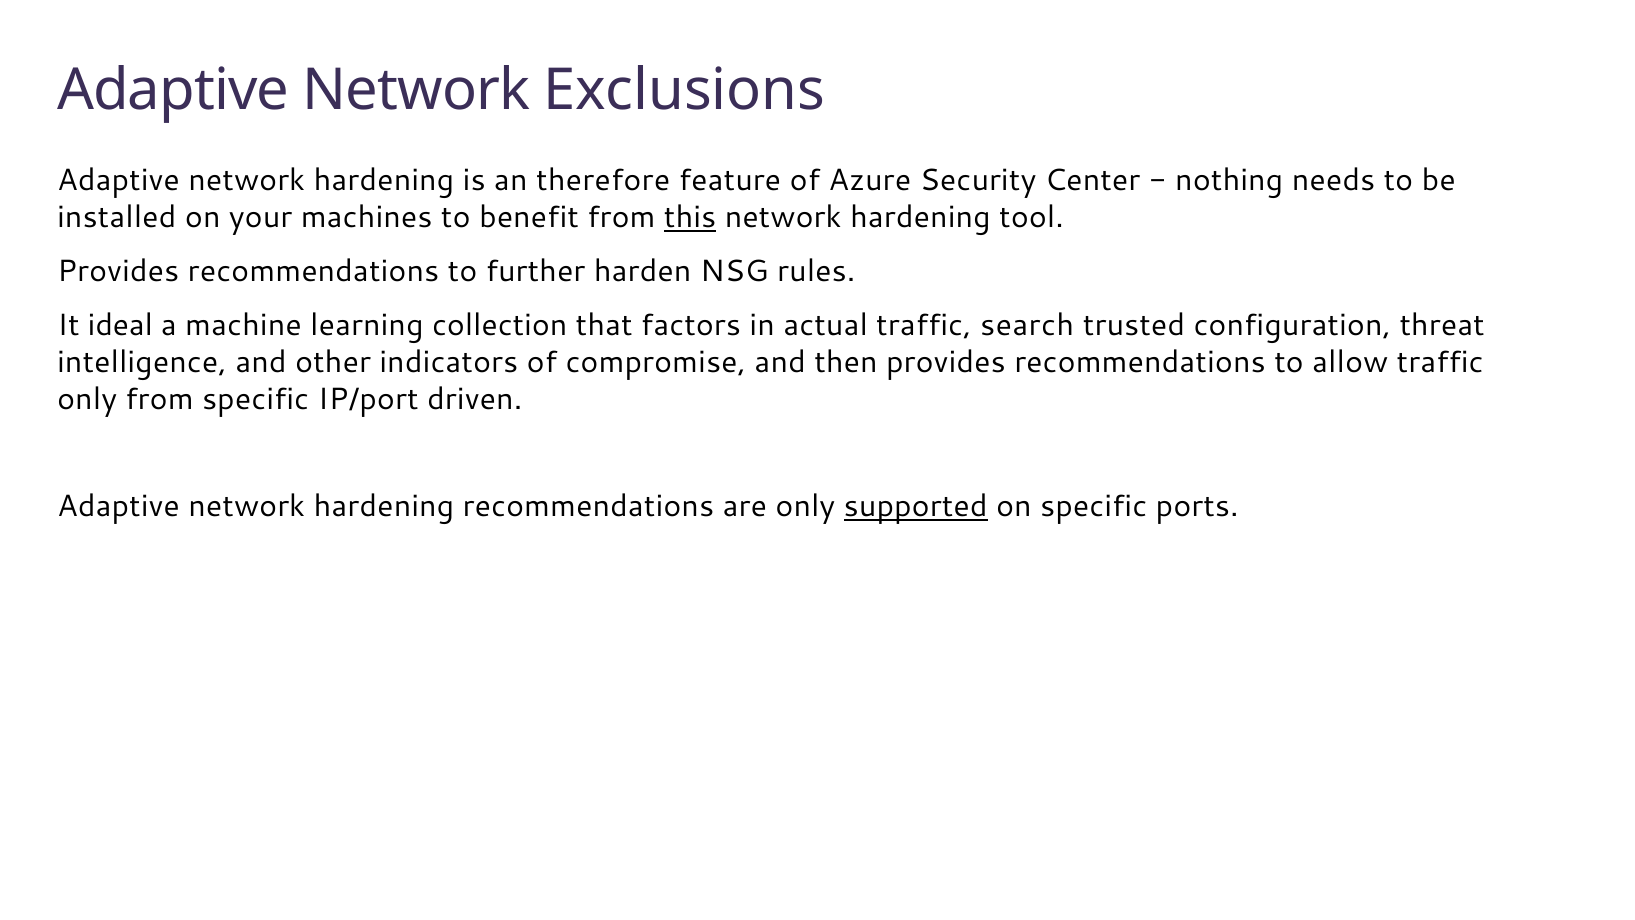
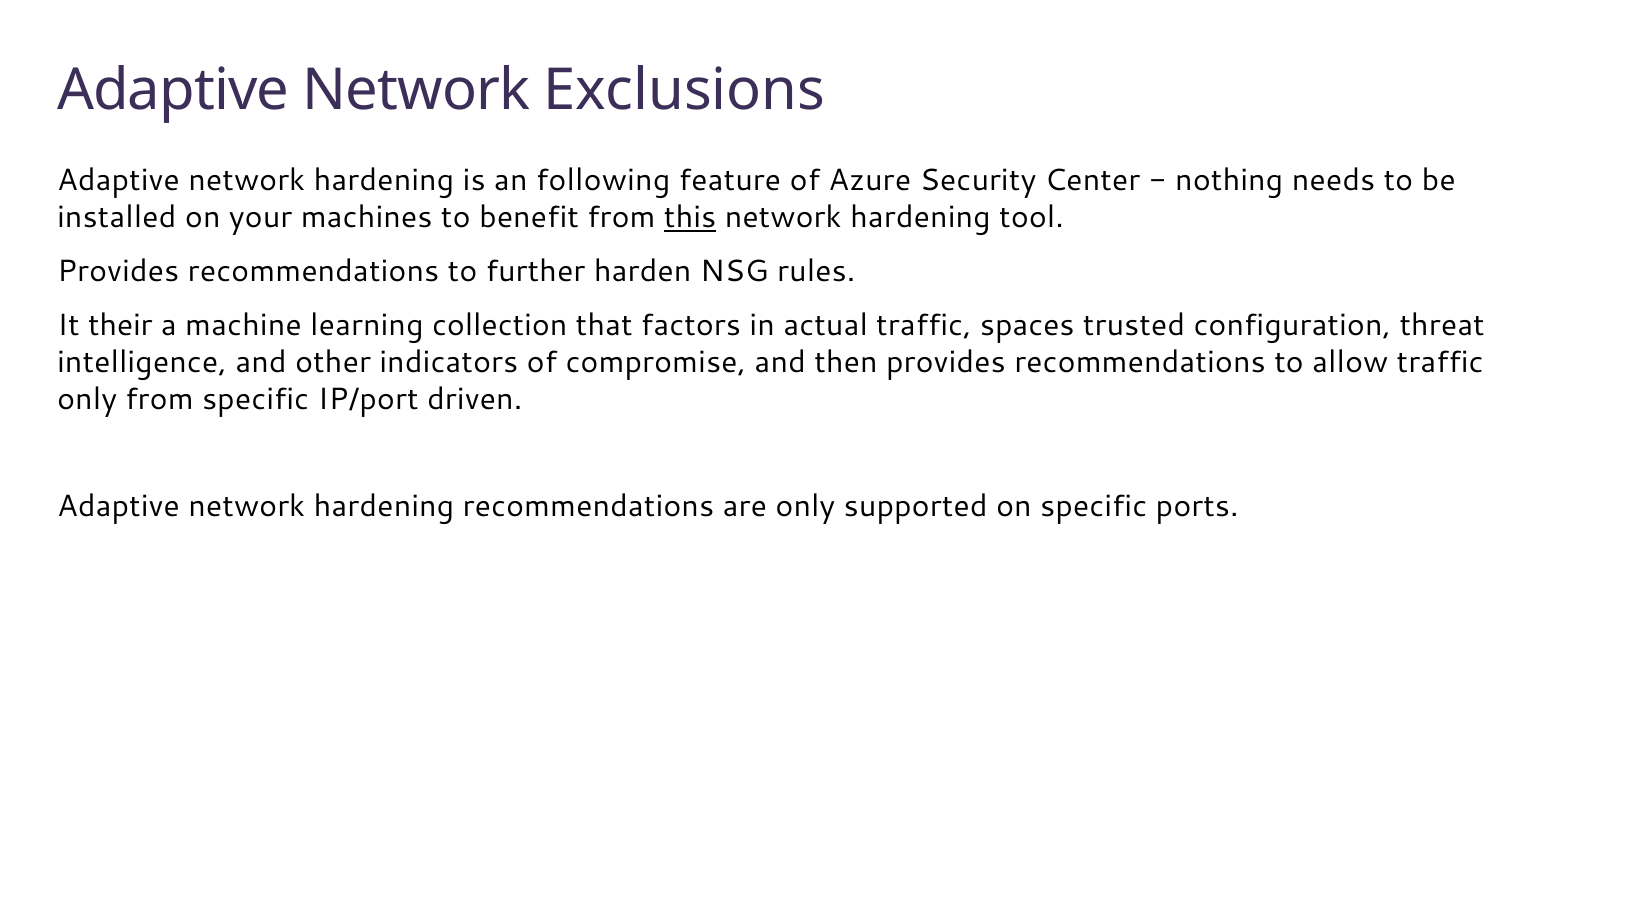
therefore: therefore -> following (603, 181)
ideal: ideal -> their (120, 325)
search: search -> spaces (1027, 325)
supported underline: present -> none (916, 506)
